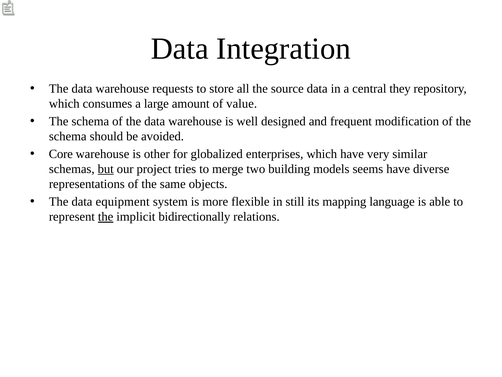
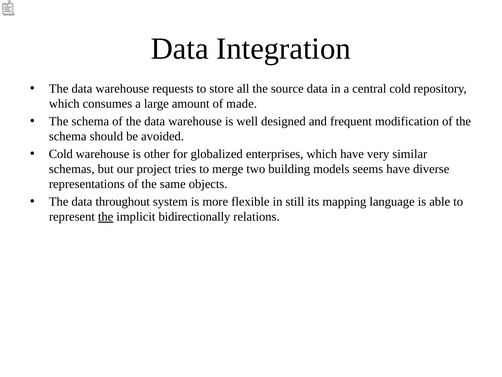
central they: they -> cold (400, 88)
value: value -> made (242, 104)
Core: Core -> Cold (61, 154)
but underline: present -> none (106, 169)
equipment: equipment -> throughout (123, 201)
